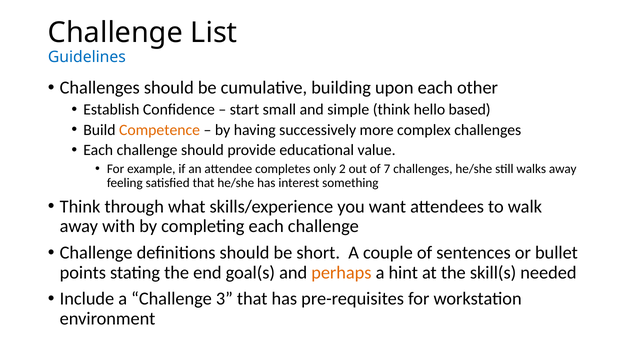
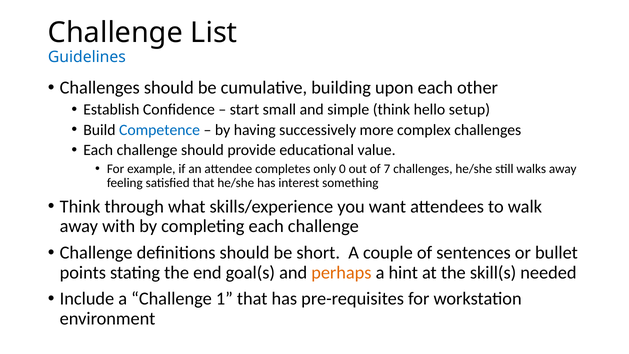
based: based -> setup (469, 110)
Competence colour: orange -> blue (160, 130)
2: 2 -> 0 (342, 169)
3: 3 -> 1 (224, 299)
